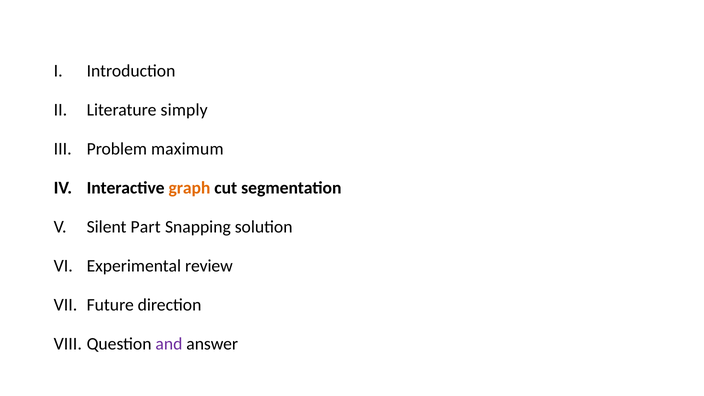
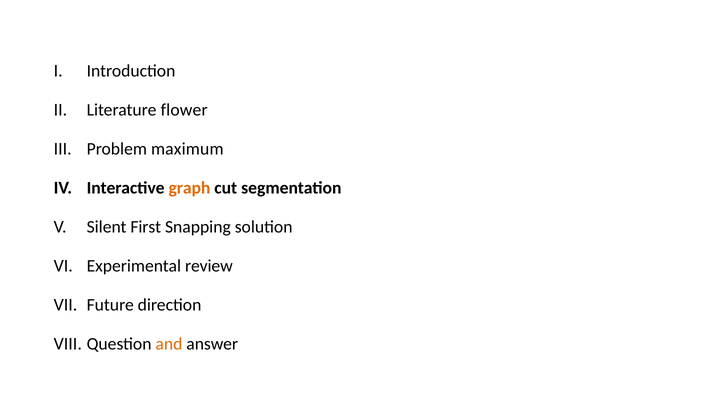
simply: simply -> flower (184, 110)
Part: Part -> First (146, 227)
and colour: purple -> orange (169, 344)
